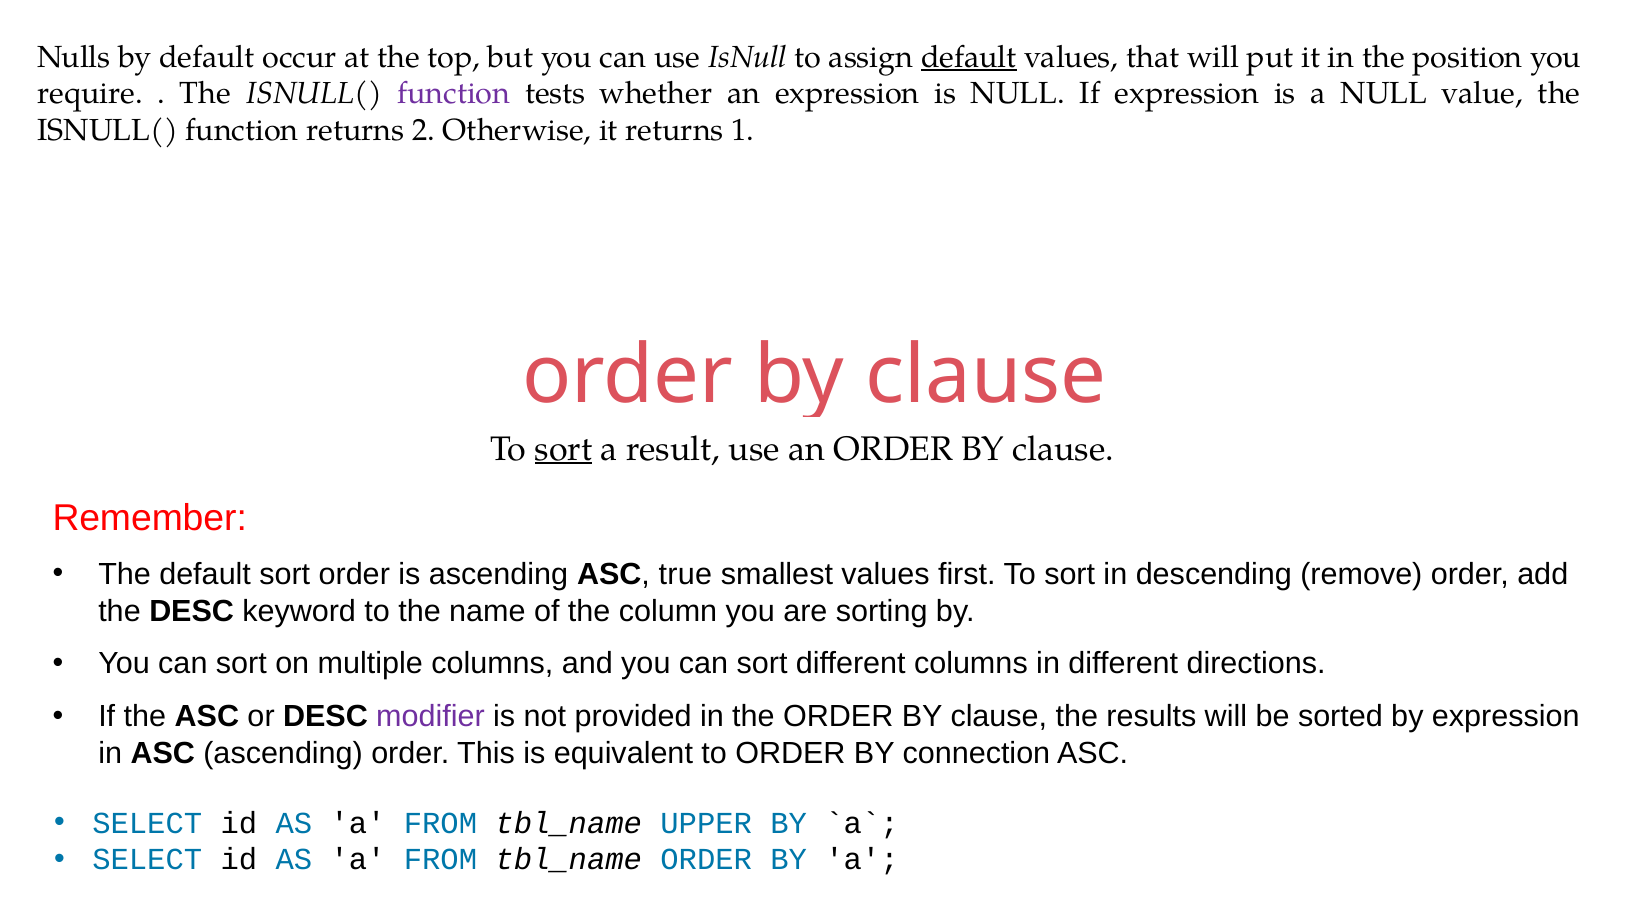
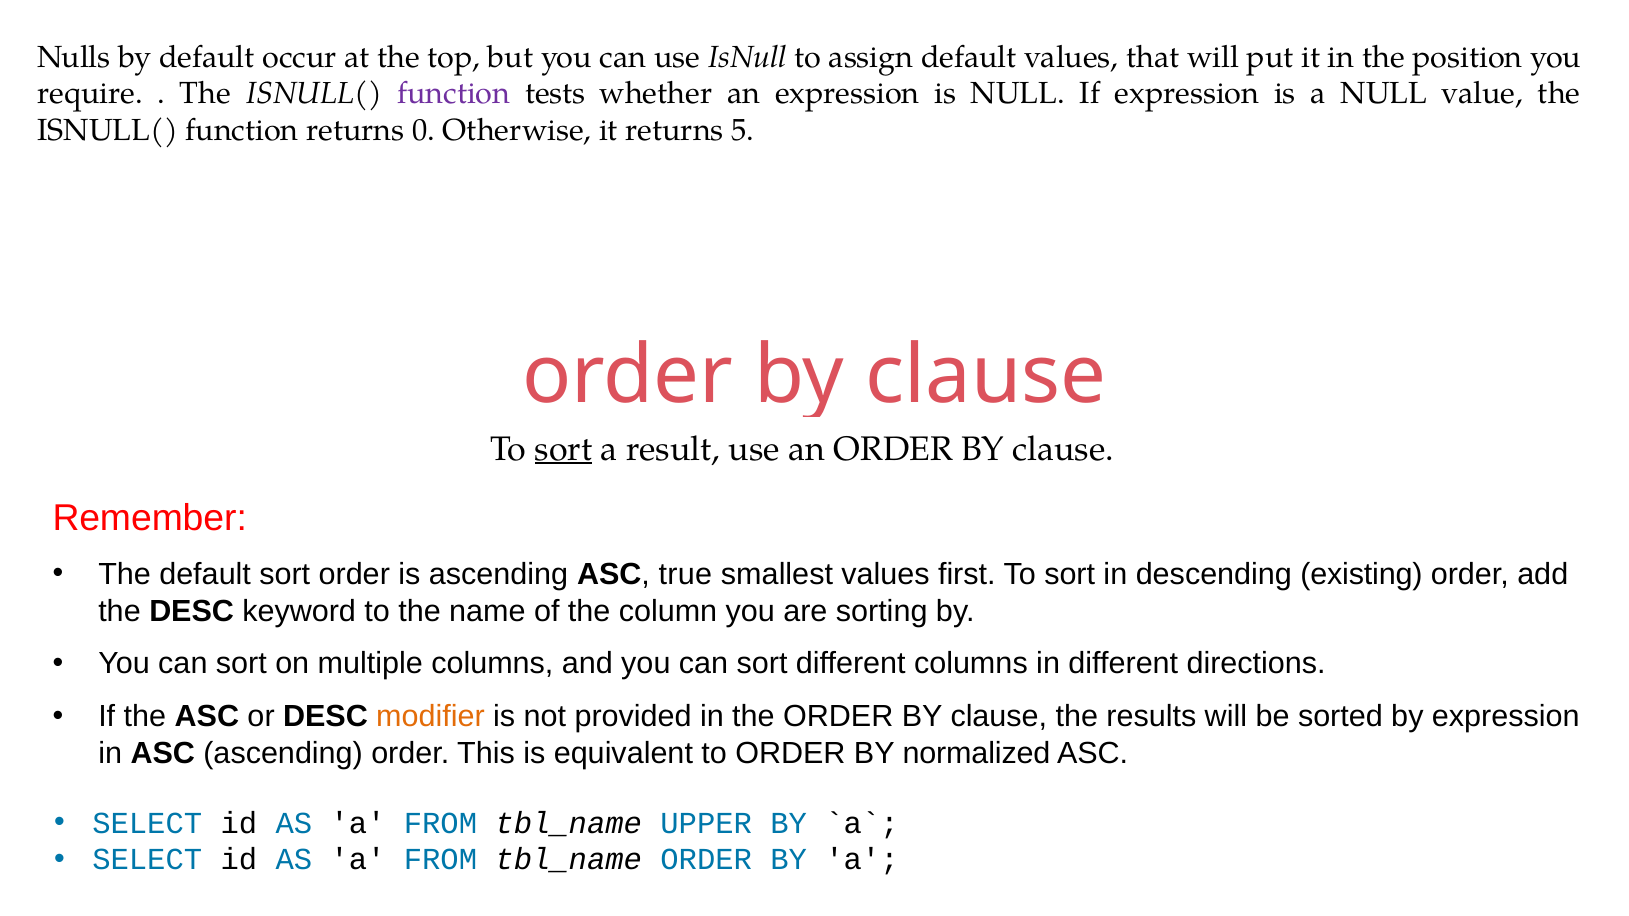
default underline: present -> none (969, 57)
2: 2 -> 0 (424, 130)
1: 1 -> 5 (743, 130)
remove: remove -> existing (1361, 575)
modifier colour: purple -> orange (430, 717)
connection: connection -> normalized (976, 754)
